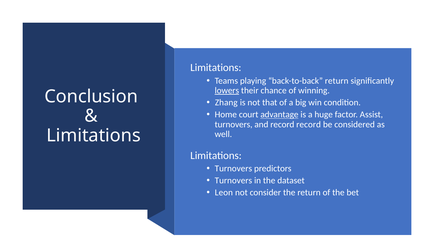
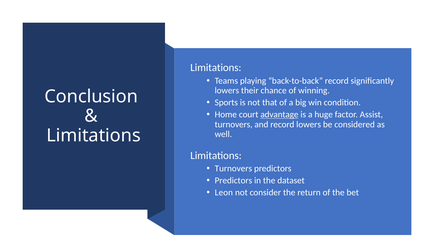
back-to-back return: return -> record (337, 81)
lowers underline: present -> none (227, 91)
Zhang: Zhang -> Sports (226, 103)
record record: record -> lowers (309, 124)
Turnovers: Turnovers -> Predictors (233, 181)
